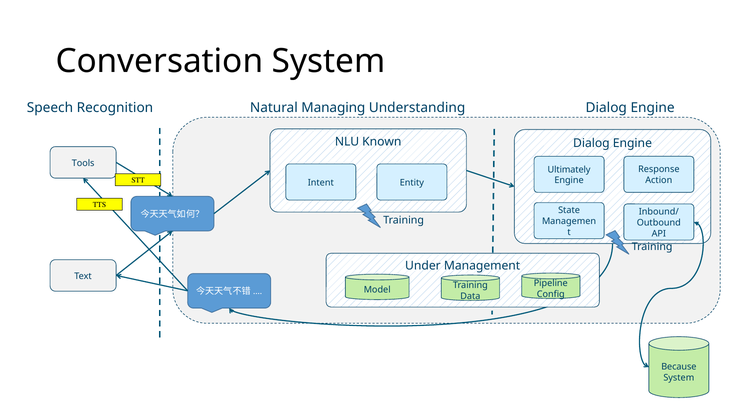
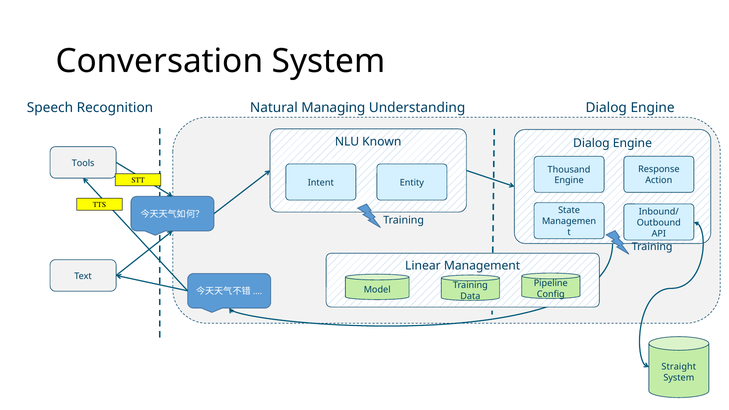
Ultimately: Ultimately -> Thousand (569, 170)
Under: Under -> Linear (423, 266)
Because: Because -> Straight (679, 367)
